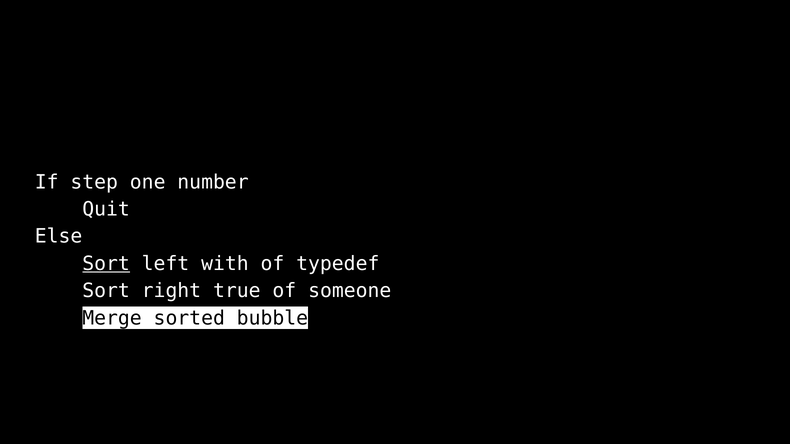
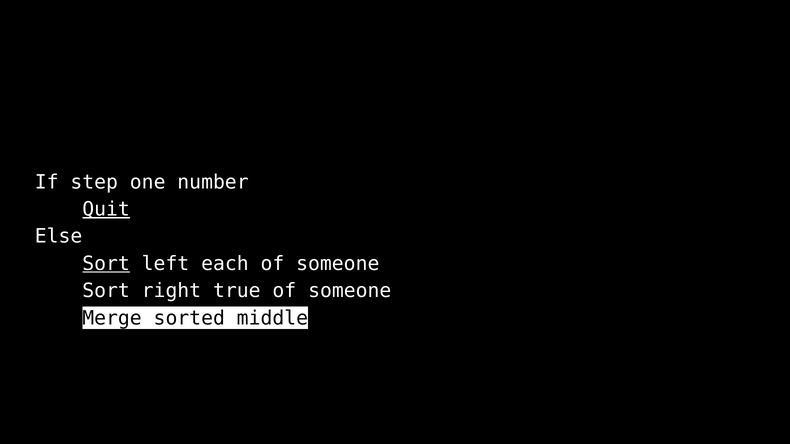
Quit underline: none -> present (106, 209)
with: with -> each (225, 264)
typedef: typedef -> someone (338, 264)
bubble: bubble -> middle (272, 318)
